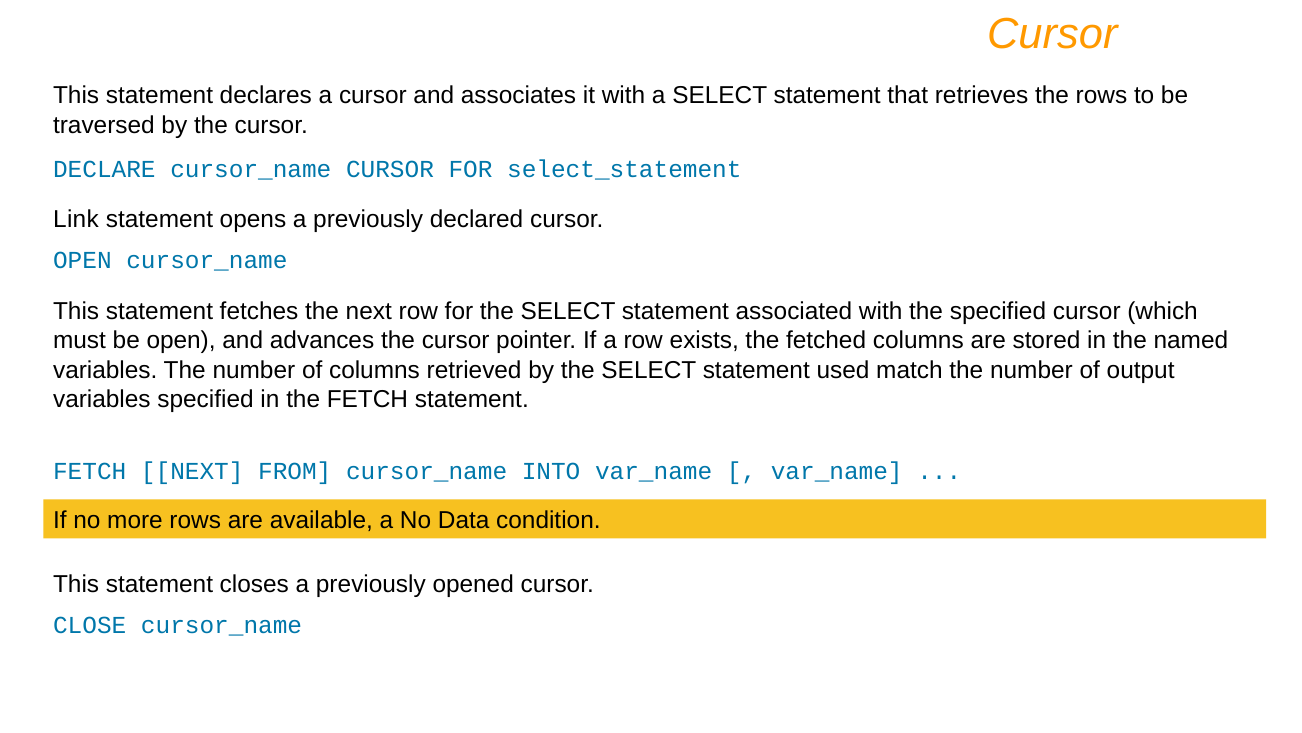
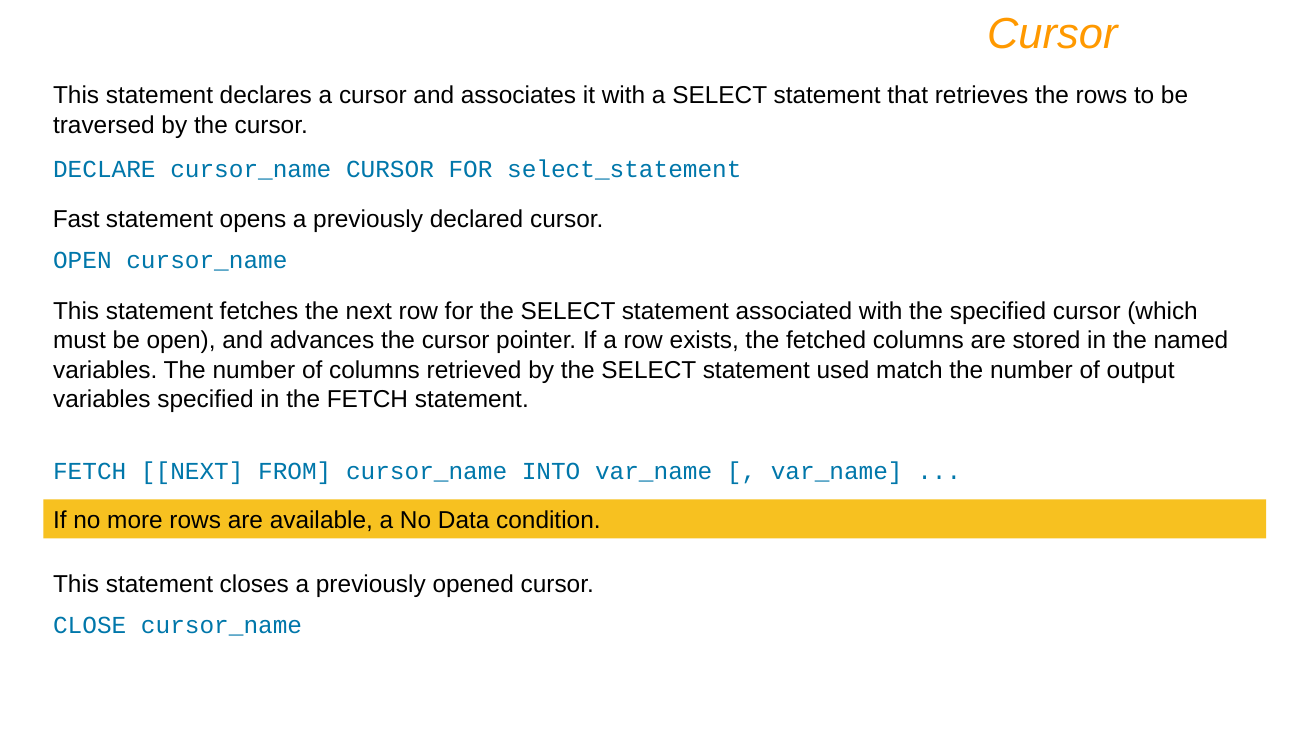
Link: Link -> Fast (76, 219)
